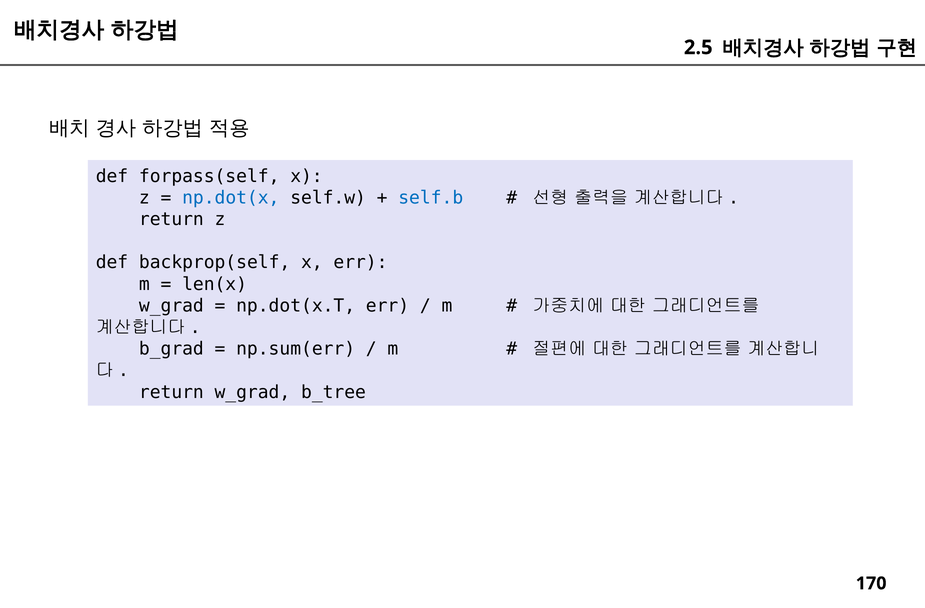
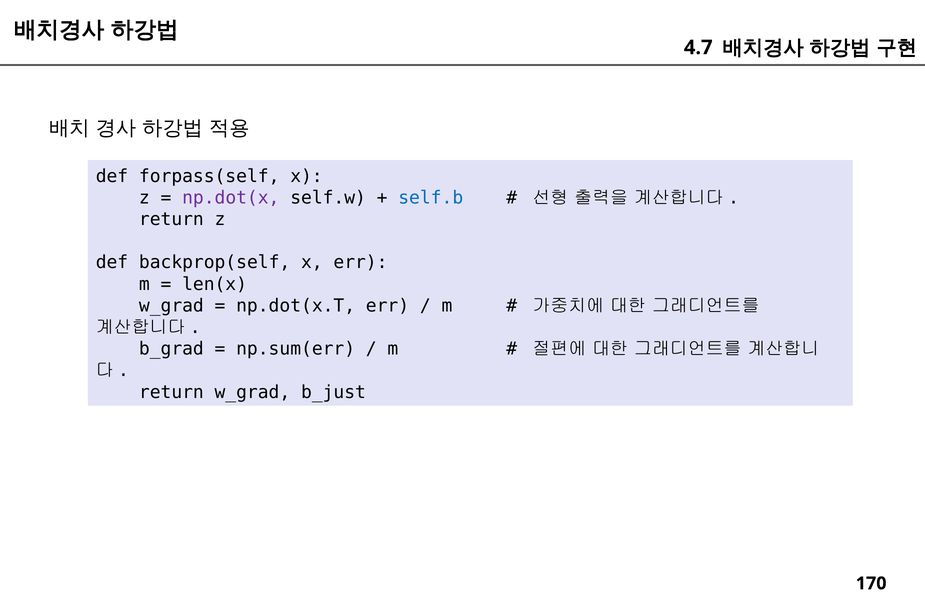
2.5: 2.5 -> 4.7 (698, 47)
np.dot(x colour: blue -> purple (231, 198)
b_tree: b_tree -> b_just (334, 392)
